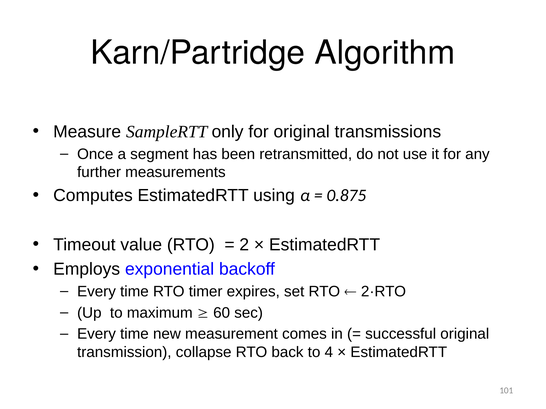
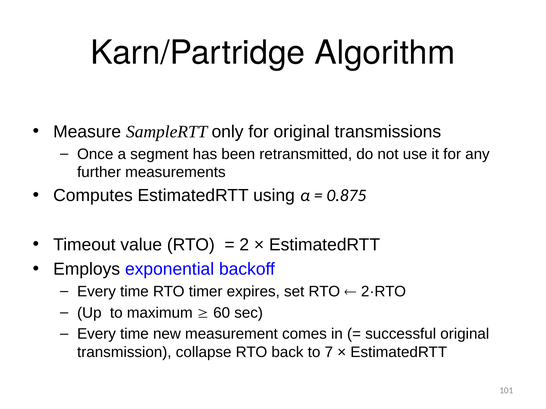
4: 4 -> 7 (329, 353)
